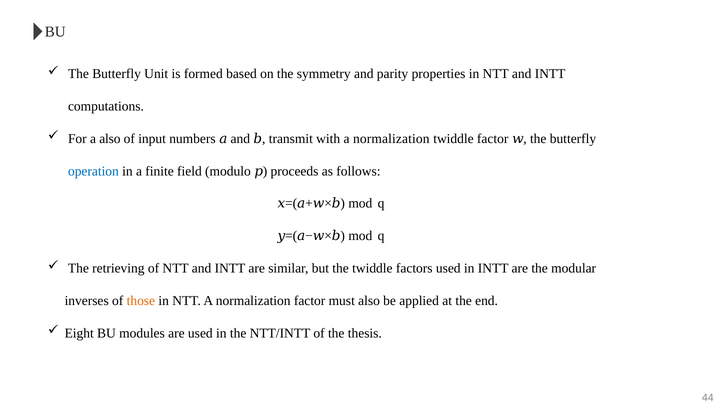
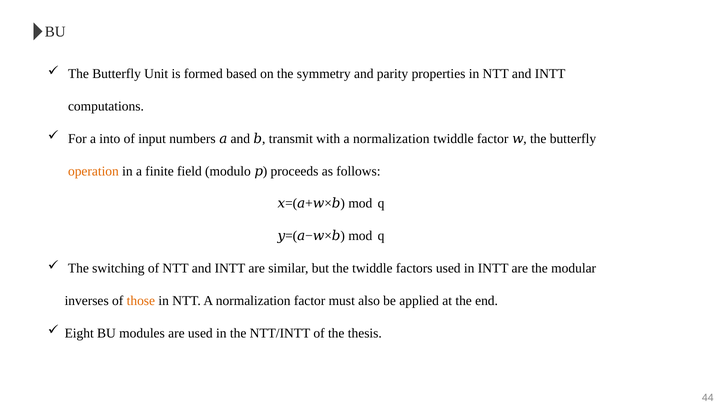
a also: also -> into (110, 138)
operation colour: blue -> orange (93, 171)
retrieving: retrieving -> switching (118, 268)
